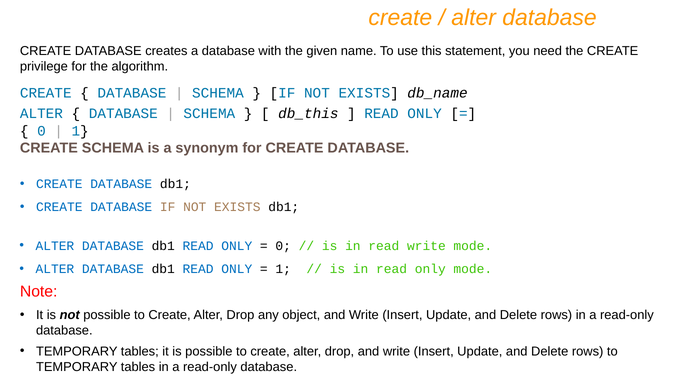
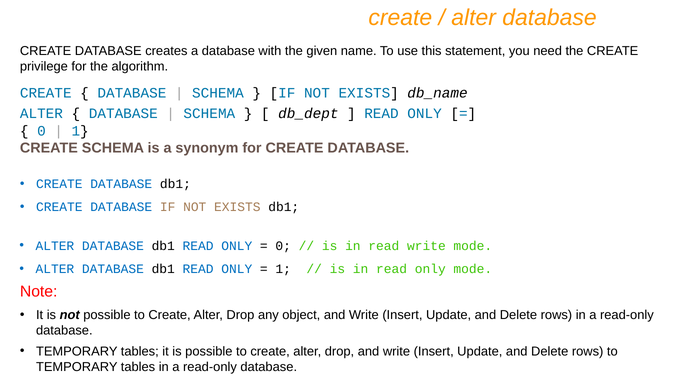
db_this: db_this -> db_dept (308, 114)
